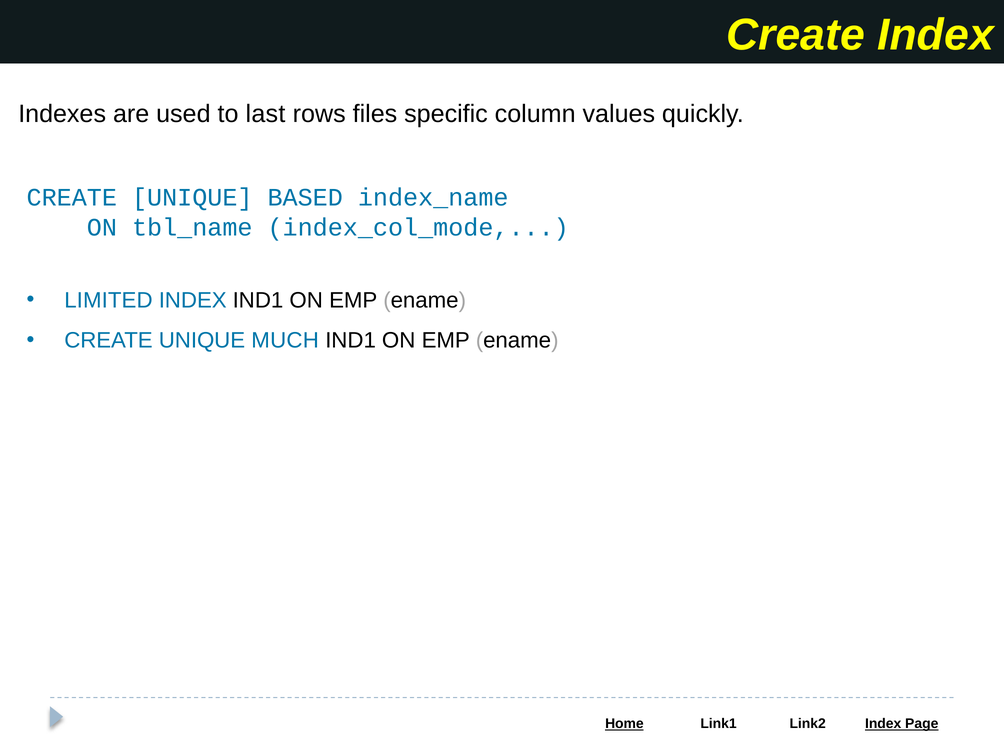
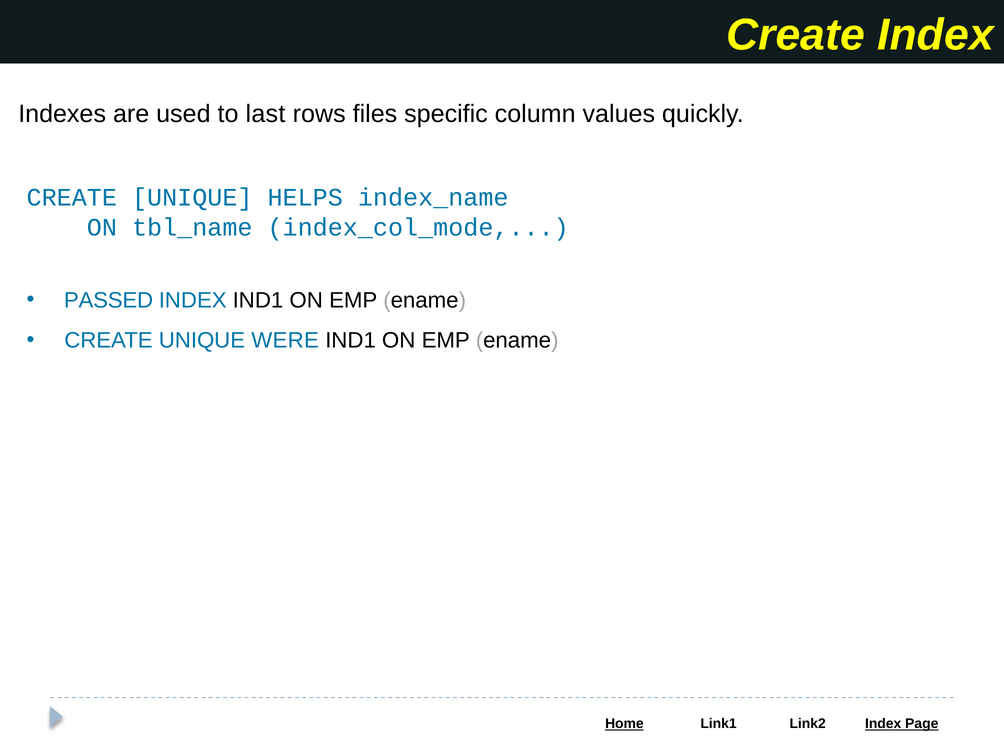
BASED: BASED -> HELPS (305, 197)
LIMITED: LIMITED -> PASSED (109, 300)
MUCH: MUCH -> WERE (285, 341)
